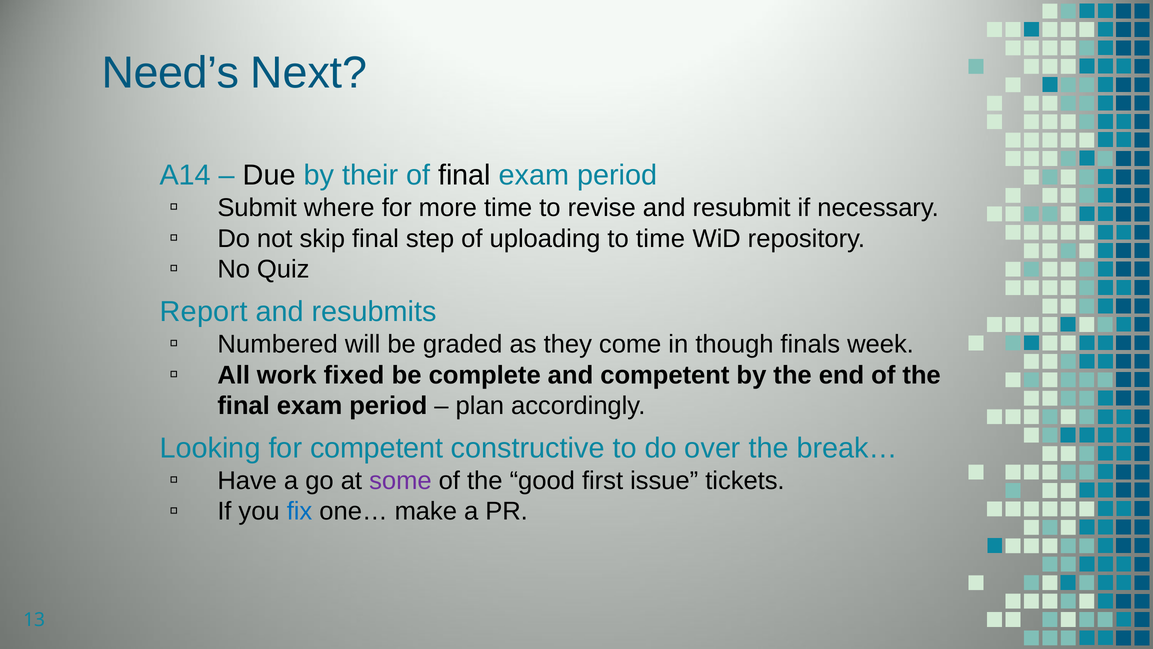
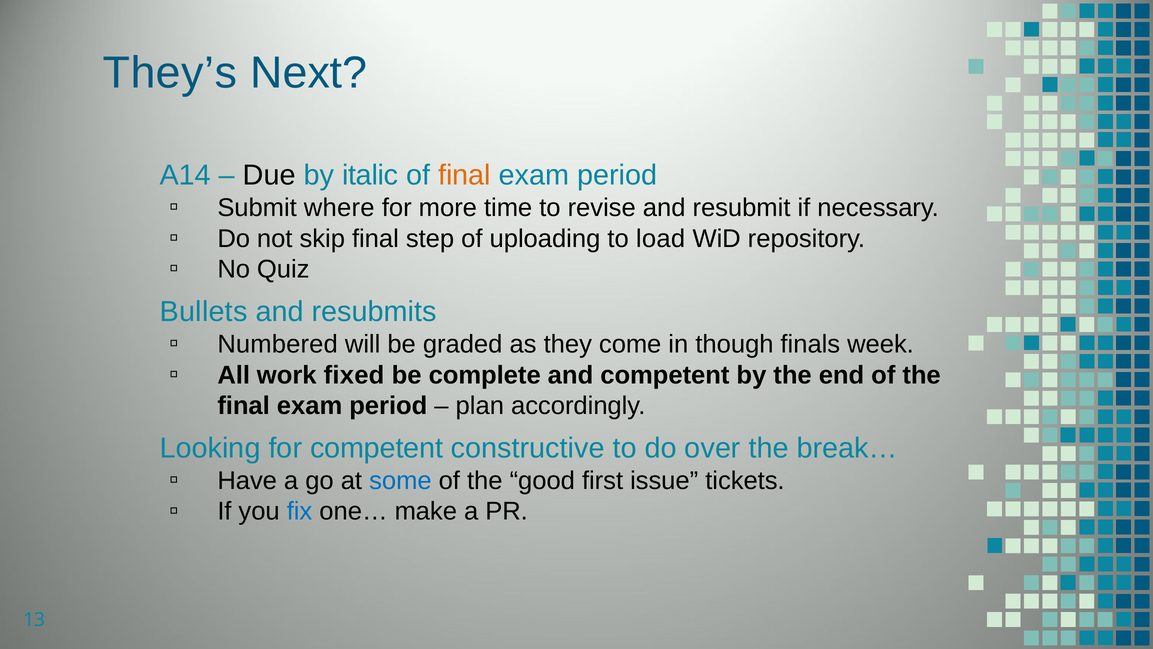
Need’s: Need’s -> They’s (170, 73)
their: their -> italic (370, 175)
final colour: black -> orange (464, 175)
to time: time -> load (661, 238)
Report: Report -> Bullets (204, 312)
some colour: purple -> blue (400, 480)
